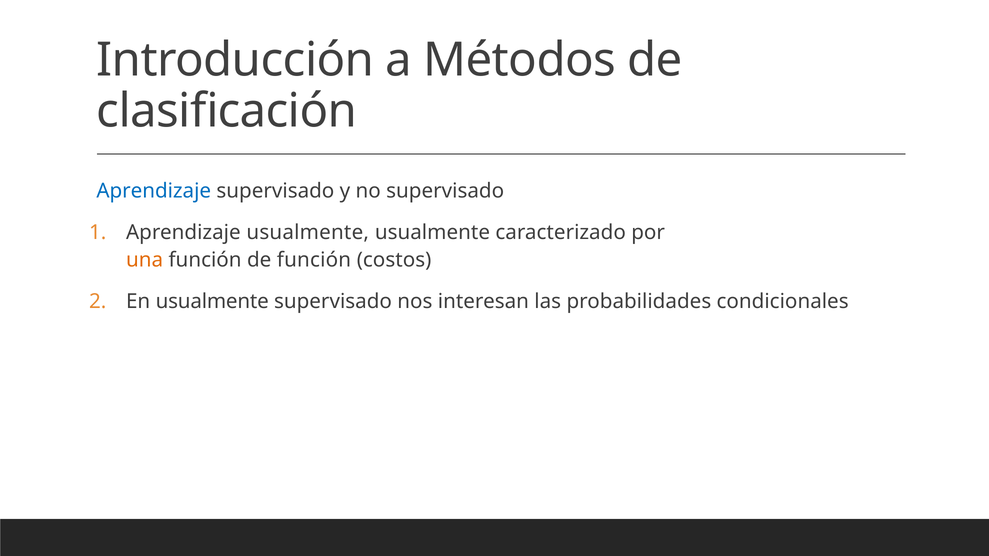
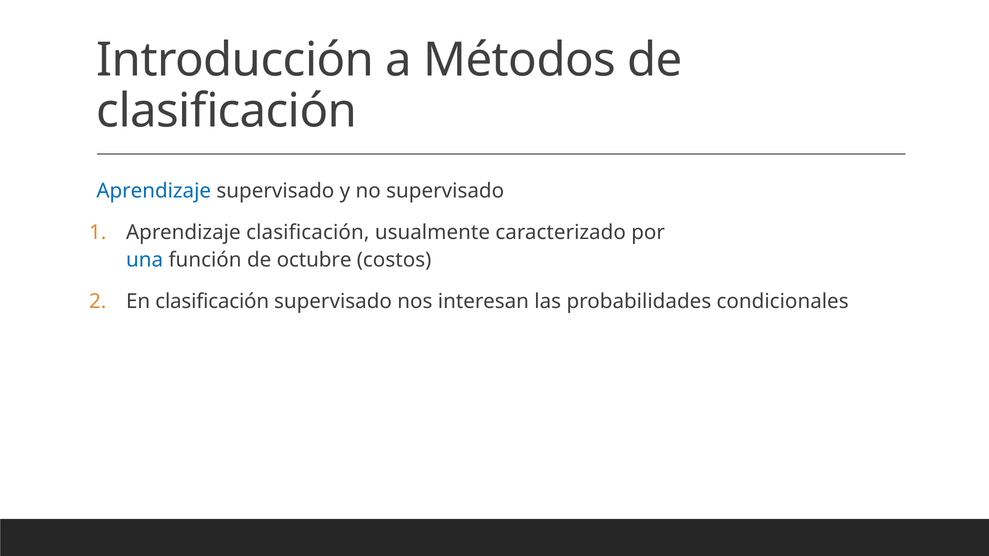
Aprendizaje usualmente: usualmente -> clasificación (308, 233)
una colour: orange -> blue (145, 260)
de función: función -> octubre (314, 260)
En usualmente: usualmente -> clasificación (212, 302)
